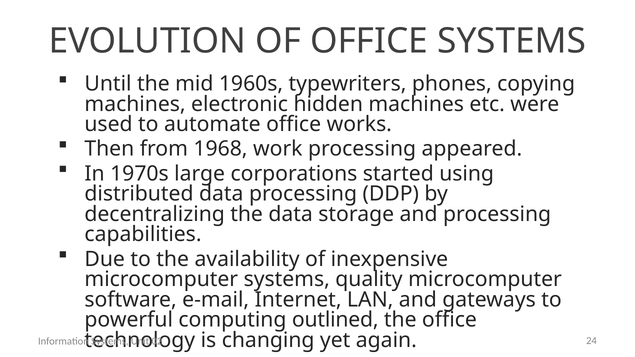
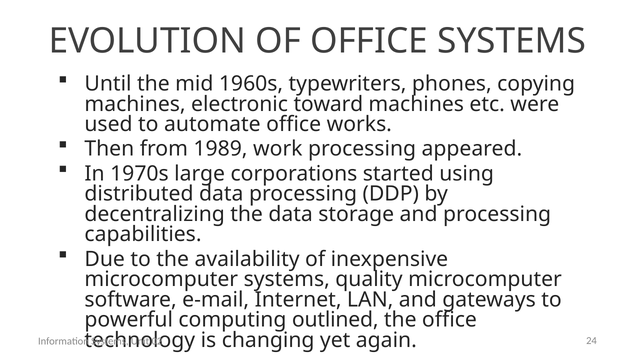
hidden: hidden -> toward (328, 104)
1968: 1968 -> 1989 (220, 149)
